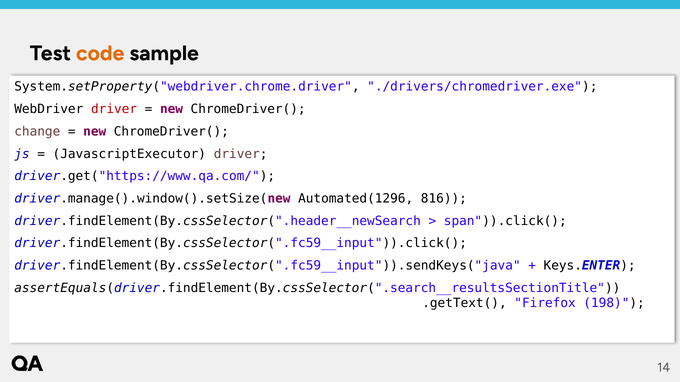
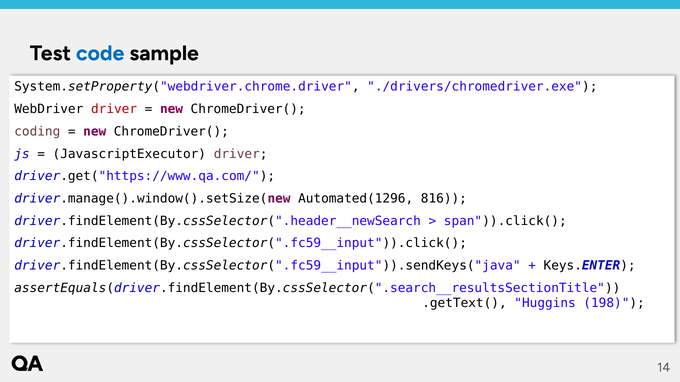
code colour: orange -> blue (100, 53)
change: change -> coding (37, 132)
Firefox: Firefox -> Huggins (545, 304)
